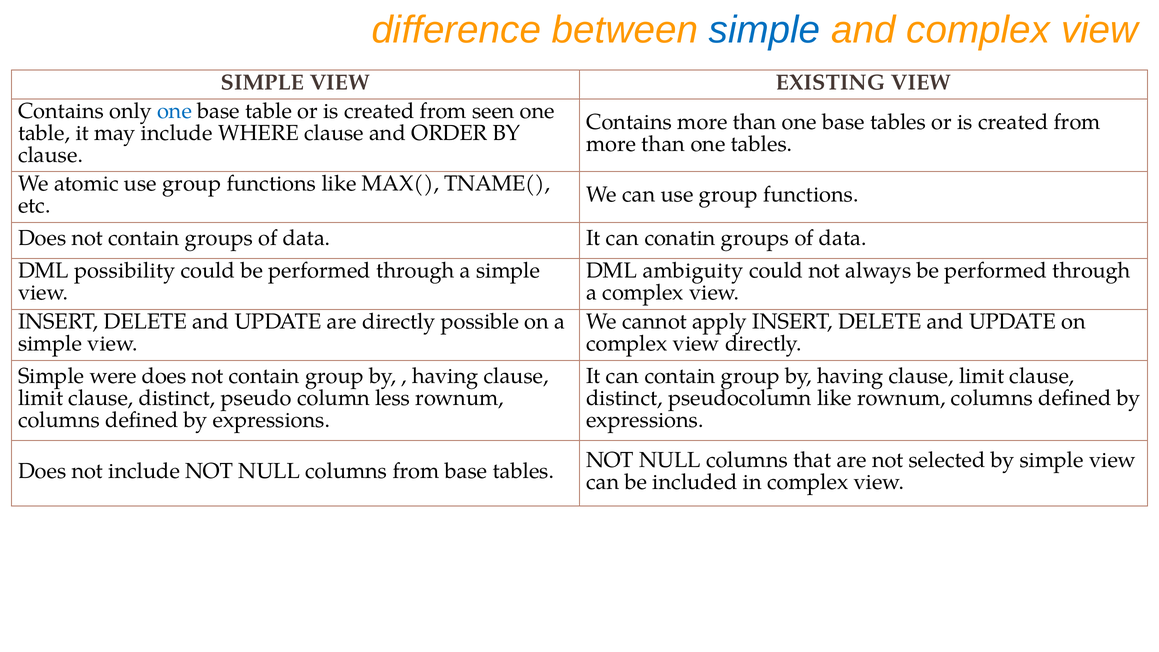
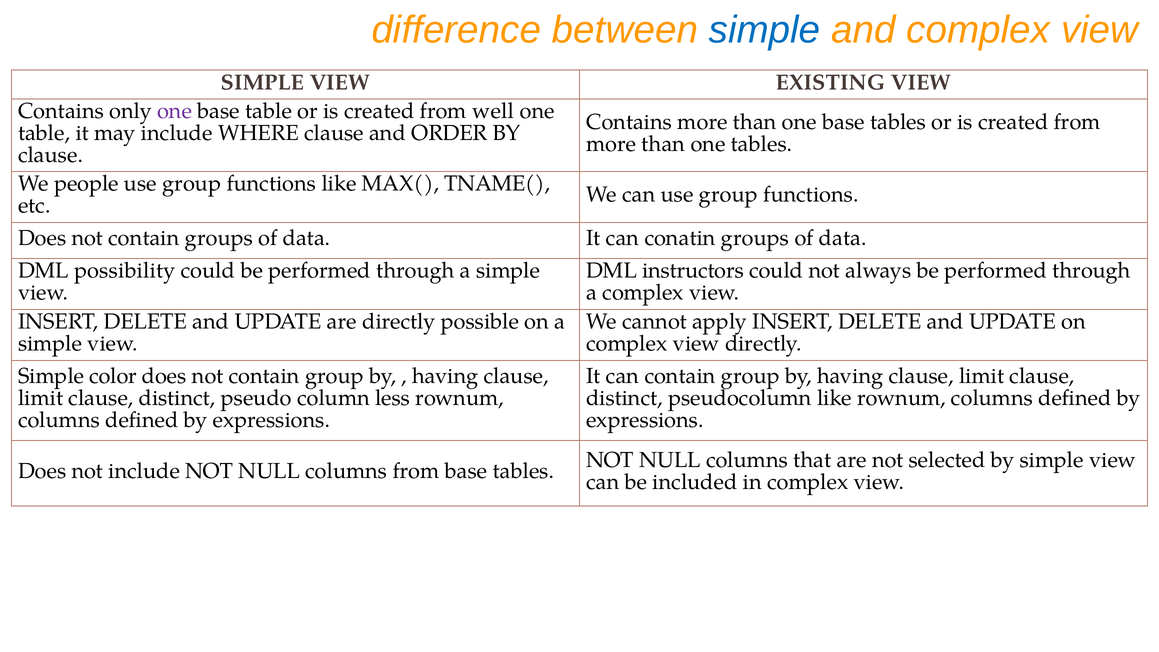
one colour: blue -> purple (175, 111)
seen: seen -> well (493, 111)
atomic: atomic -> people (86, 184)
ambiguity: ambiguity -> instructors (693, 271)
were: were -> color (113, 376)
